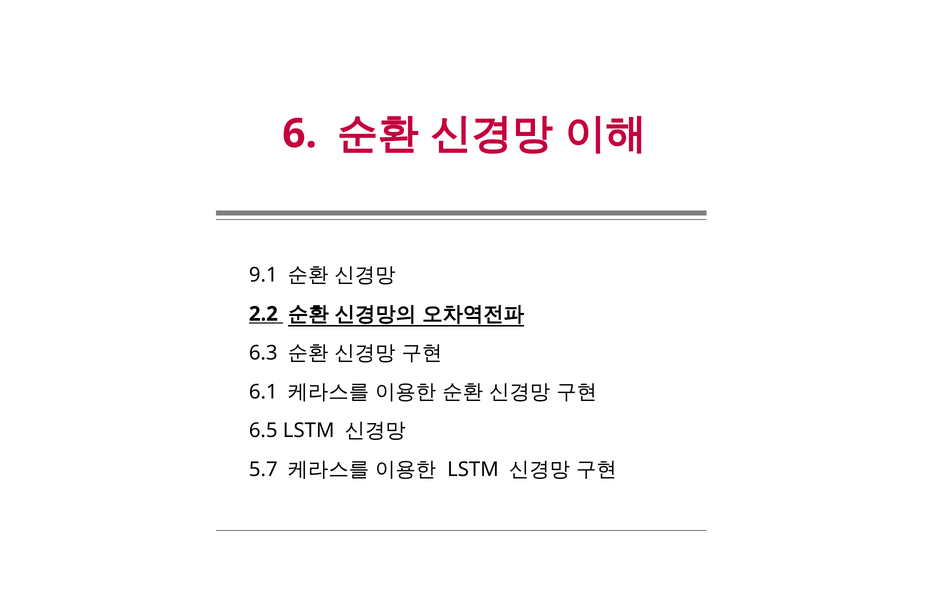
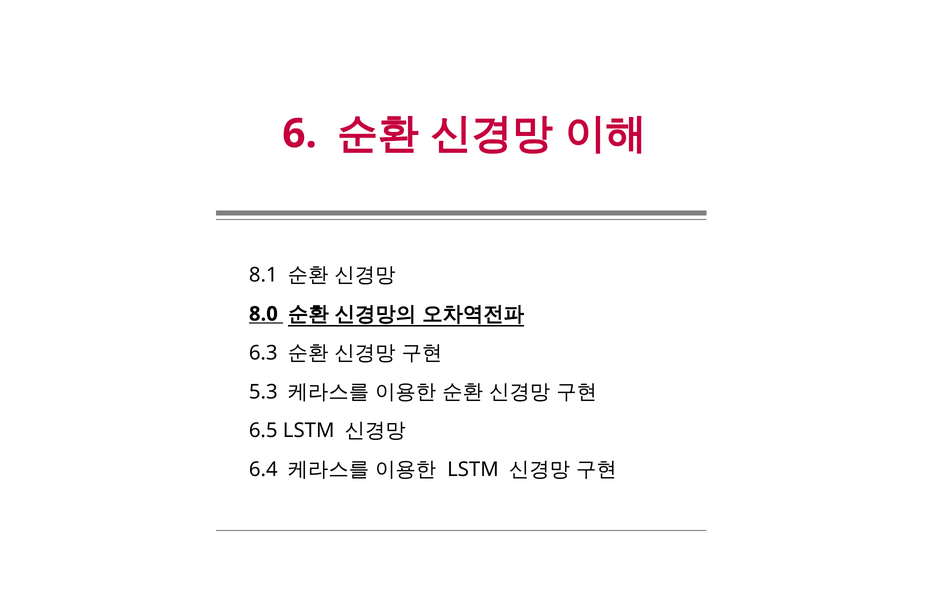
9.1: 9.1 -> 8.1 (263, 275)
2.2: 2.2 -> 8.0 (263, 314)
6.1: 6.1 -> 5.3 (263, 392)
5.7: 5.7 -> 6.4 (263, 470)
